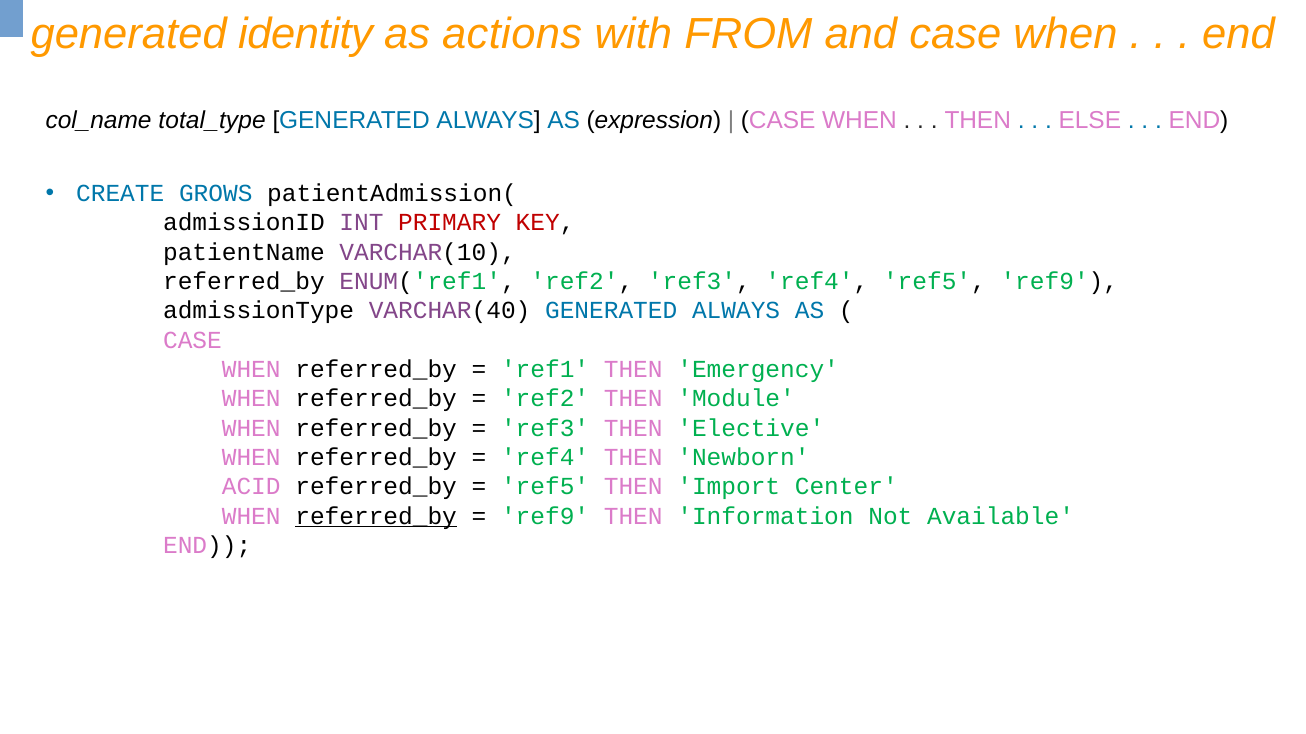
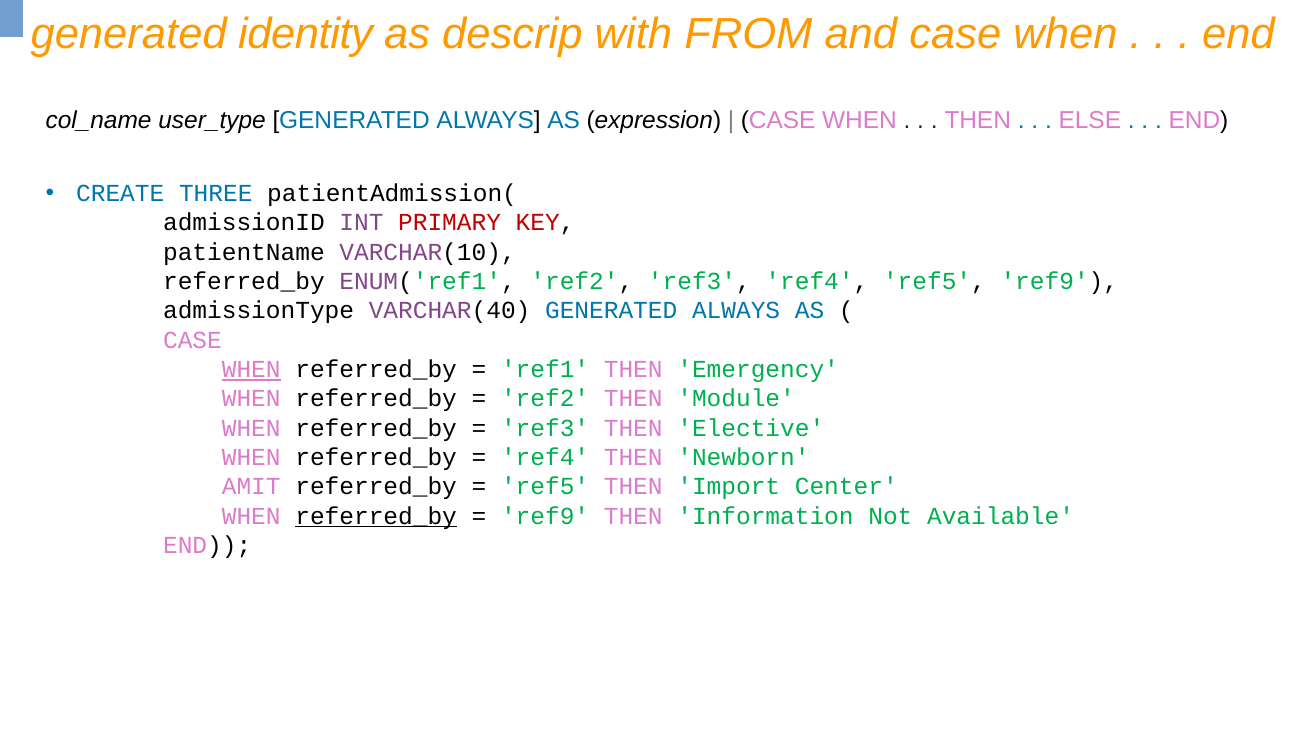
actions: actions -> descrip (512, 34)
total_type: total_type -> user_type (212, 120)
GROWS: GROWS -> THREE (216, 193)
WHEN underline: none -> present (251, 370)
ACID: ACID -> AMIT (251, 487)
